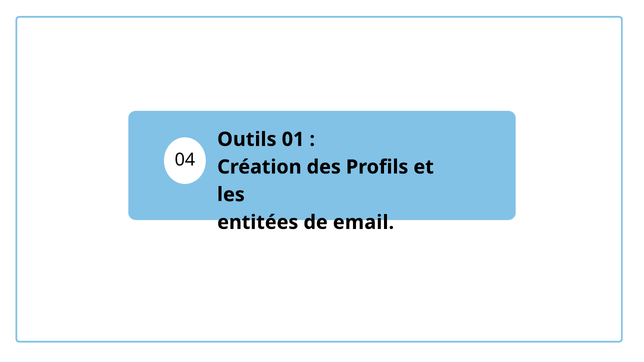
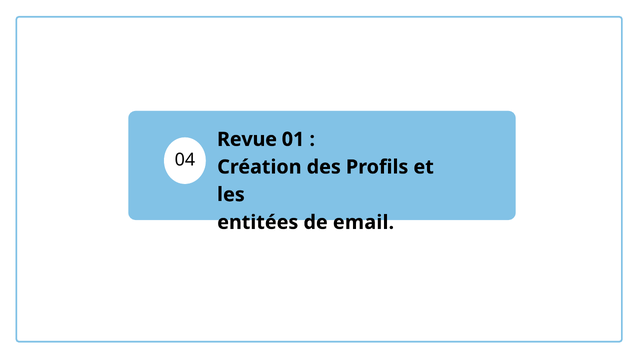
Outils: Outils -> Revue (247, 139)
